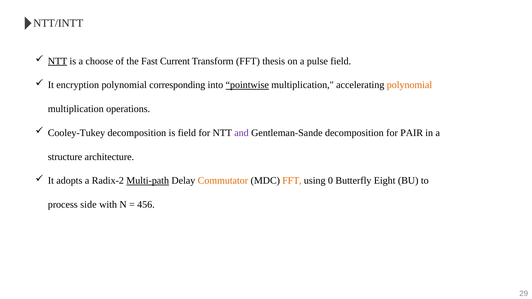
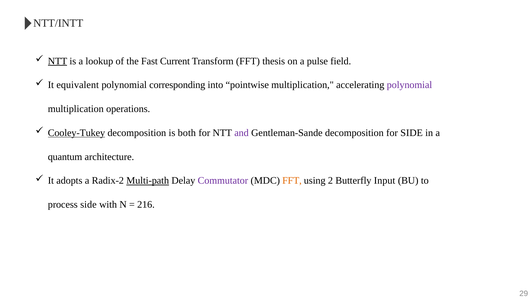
choose: choose -> lookup (99, 61)
encryption: encryption -> equivalent (78, 85)
pointwise underline: present -> none (247, 85)
polynomial colour: orange -> purple (409, 85)
Cooley-Tukey underline: none -> present (76, 133)
is field: field -> both (187, 133)
for PAIR: PAIR -> SIDE (412, 133)
structure: structure -> quantum (65, 157)
Commutator colour: orange -> purple (223, 181)
0: 0 -> 2 (330, 181)
Eight: Eight -> Input (385, 181)
456: 456 -> 216 (146, 205)
